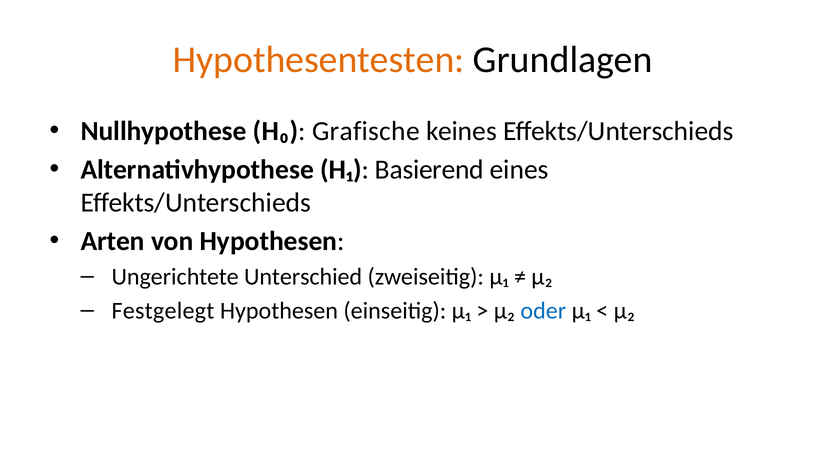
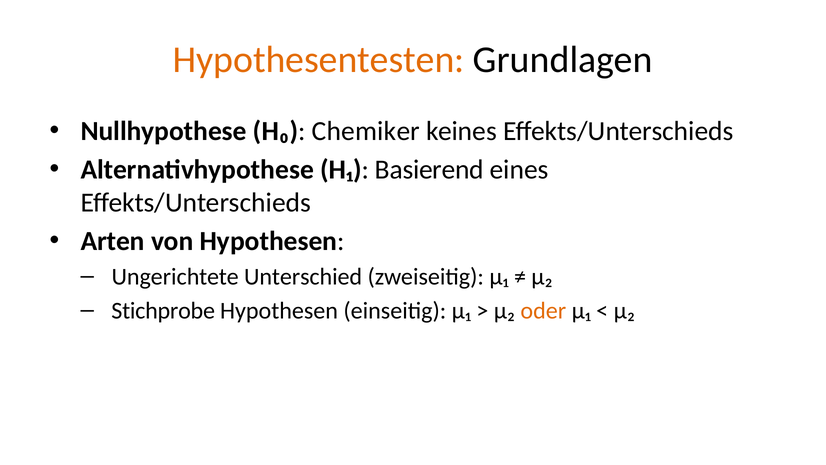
Grafische: Grafische -> Chemiker (366, 131)
Festgelegt: Festgelegt -> Stichprobe (163, 310)
oder colour: blue -> orange (543, 310)
